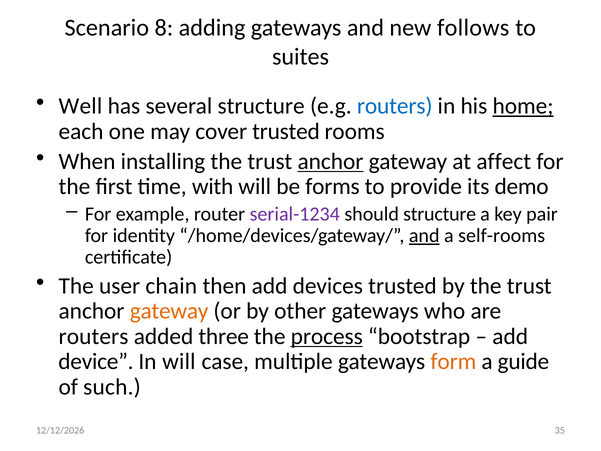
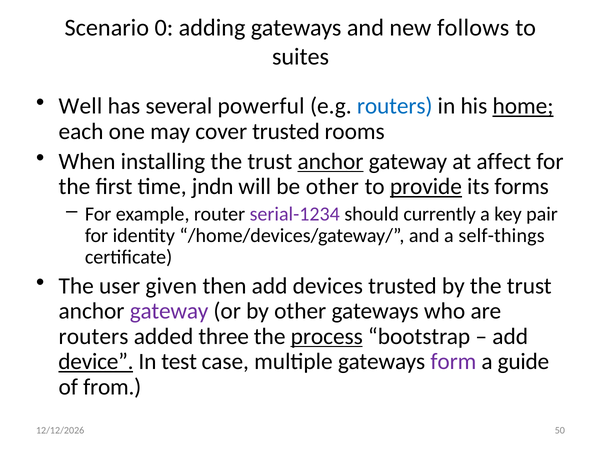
8: 8 -> 0 (164, 28)
several structure: structure -> powerful (261, 106)
with: with -> jndn (213, 187)
be forms: forms -> other (332, 187)
provide underline: none -> present (426, 187)
demo: demo -> forms (522, 187)
should structure: structure -> currently (440, 214)
and underline: present -> none (424, 235)
self-rooms: self-rooms -> self-things (502, 235)
chain: chain -> given (171, 286)
gateway colour: orange -> purple (169, 311)
device underline: none -> present (96, 361)
In will: will -> test (179, 361)
form colour: orange -> purple (453, 361)
such: such -> from (112, 387)
35: 35 -> 50 (560, 430)
